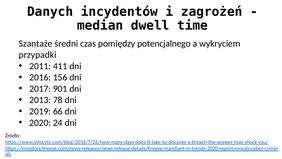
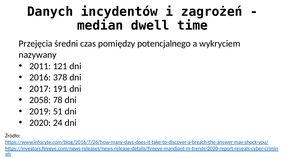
Szantaże: Szantaże -> Przejęcia (36, 43)
przypadki: przypadki -> nazywany (38, 55)
411: 411 -> 121 (60, 66)
156: 156 -> 378 (60, 77)
901: 901 -> 191 (60, 89)
2013: 2013 -> 2058 (40, 100)
66: 66 -> 51 (58, 111)
